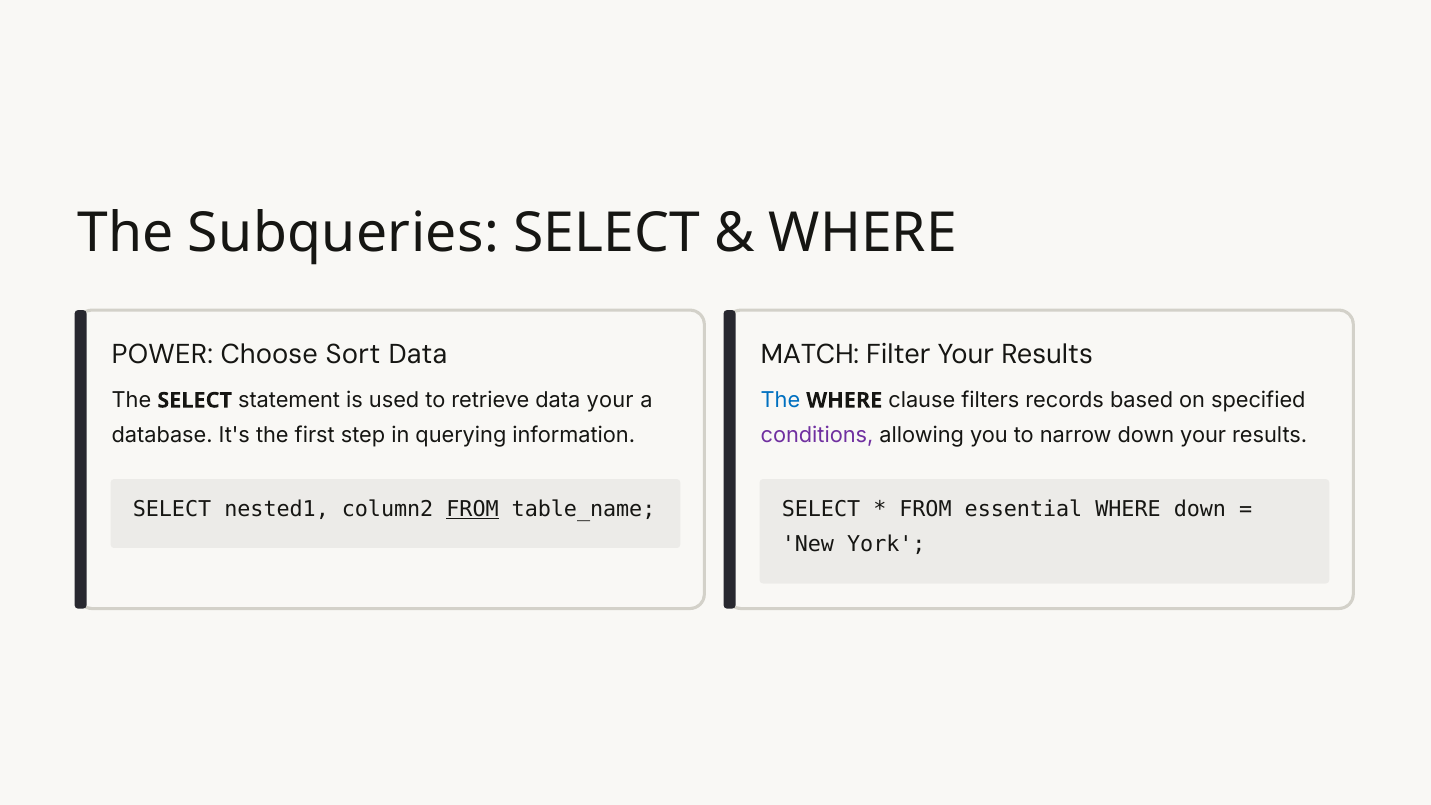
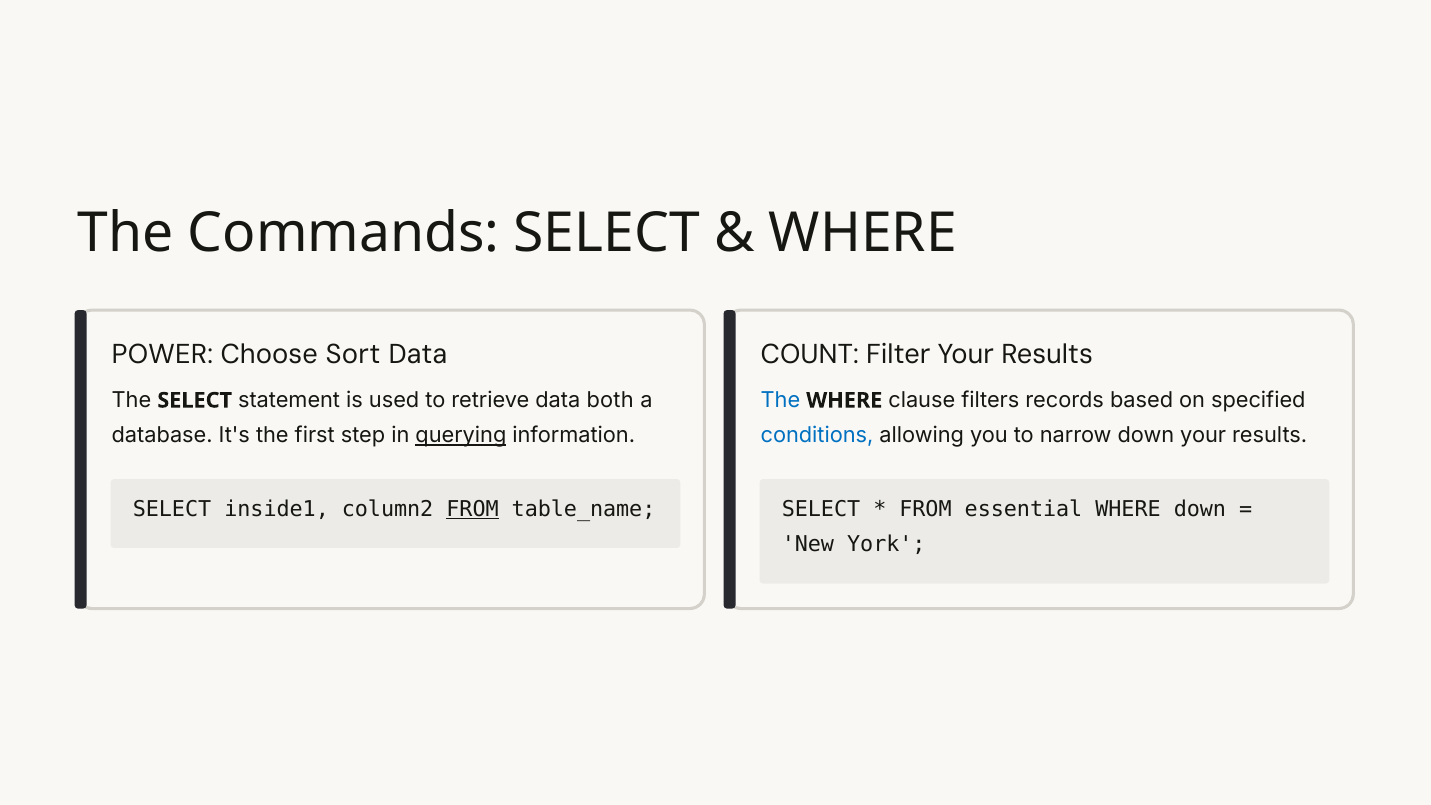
Subqueries: Subqueries -> Commands (344, 233)
MATCH: MATCH -> COUNT (810, 354)
data your: your -> both (610, 400)
querying underline: none -> present (461, 436)
conditions colour: purple -> blue (817, 436)
nested1: nested1 -> inside1 (277, 509)
